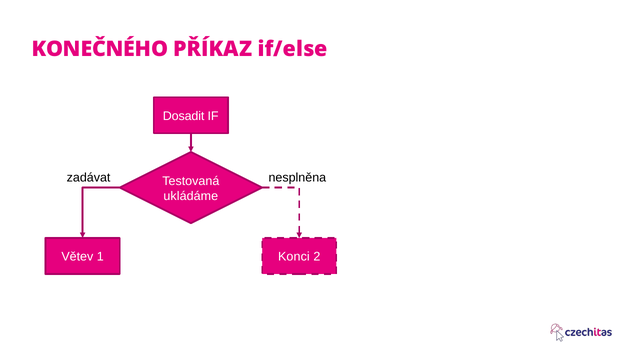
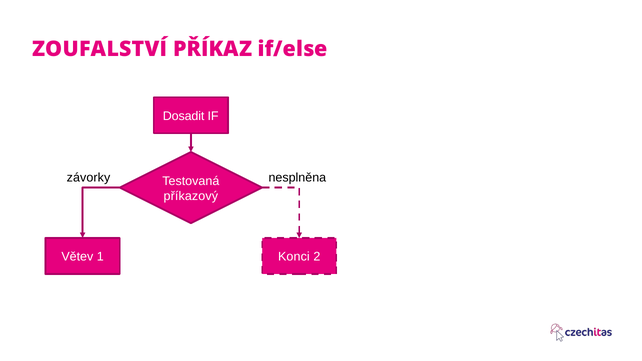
KONEČNÉHO: KONEČNÉHO -> ZOUFALSTVÍ (100, 49)
zadávat: zadávat -> závorky (89, 178)
ukládáme: ukládáme -> příkazový (191, 196)
